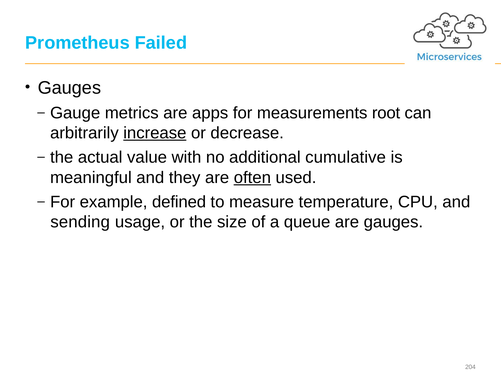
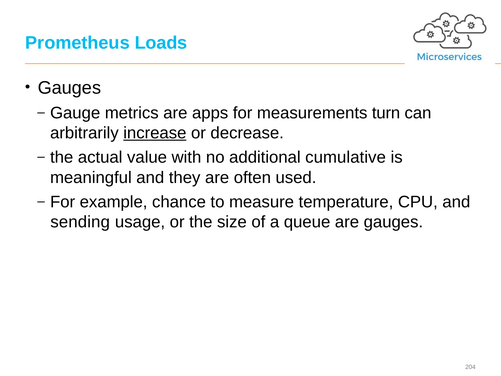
Failed: Failed -> Loads (161, 43)
root: root -> turn (386, 113)
often underline: present -> none (252, 177)
defined: defined -> chance (179, 202)
